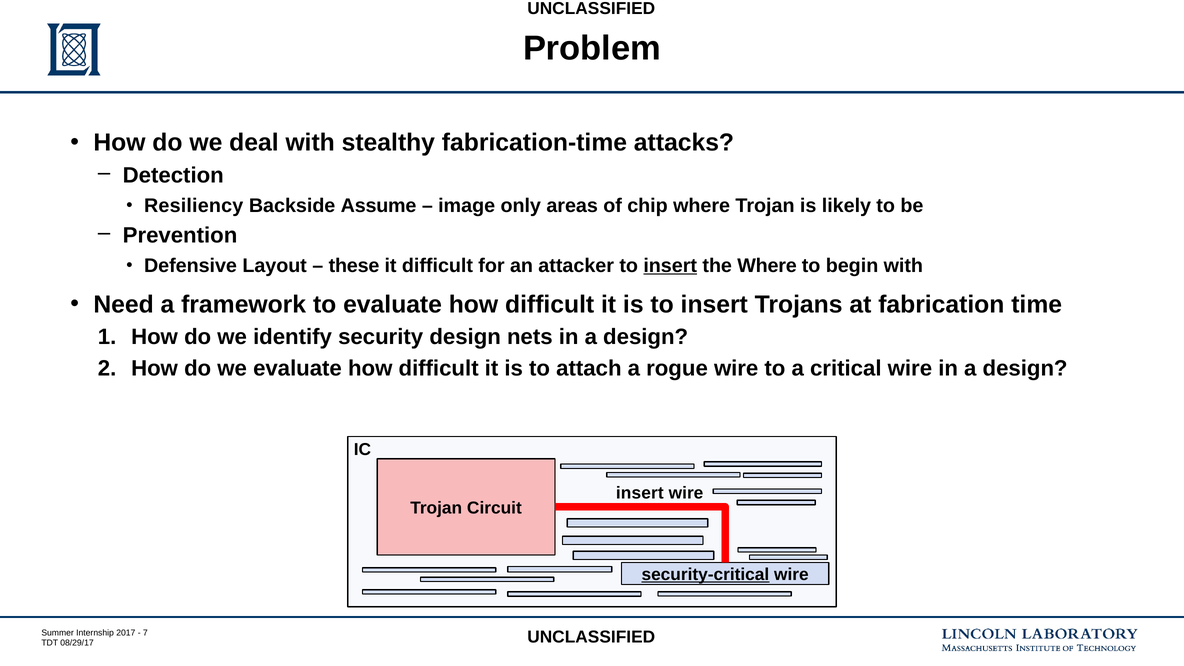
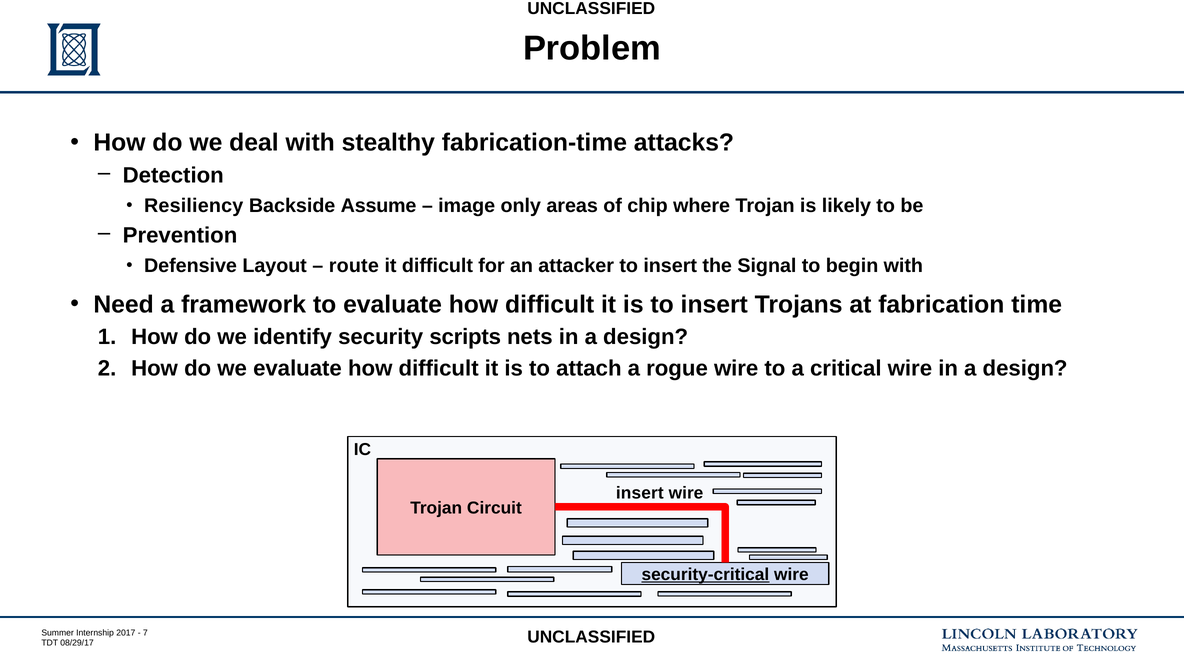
these: these -> route (354, 266)
insert underline: present -> none (670, 266)
the Where: Where -> Signal (767, 266)
security design: design -> scripts (465, 337)
